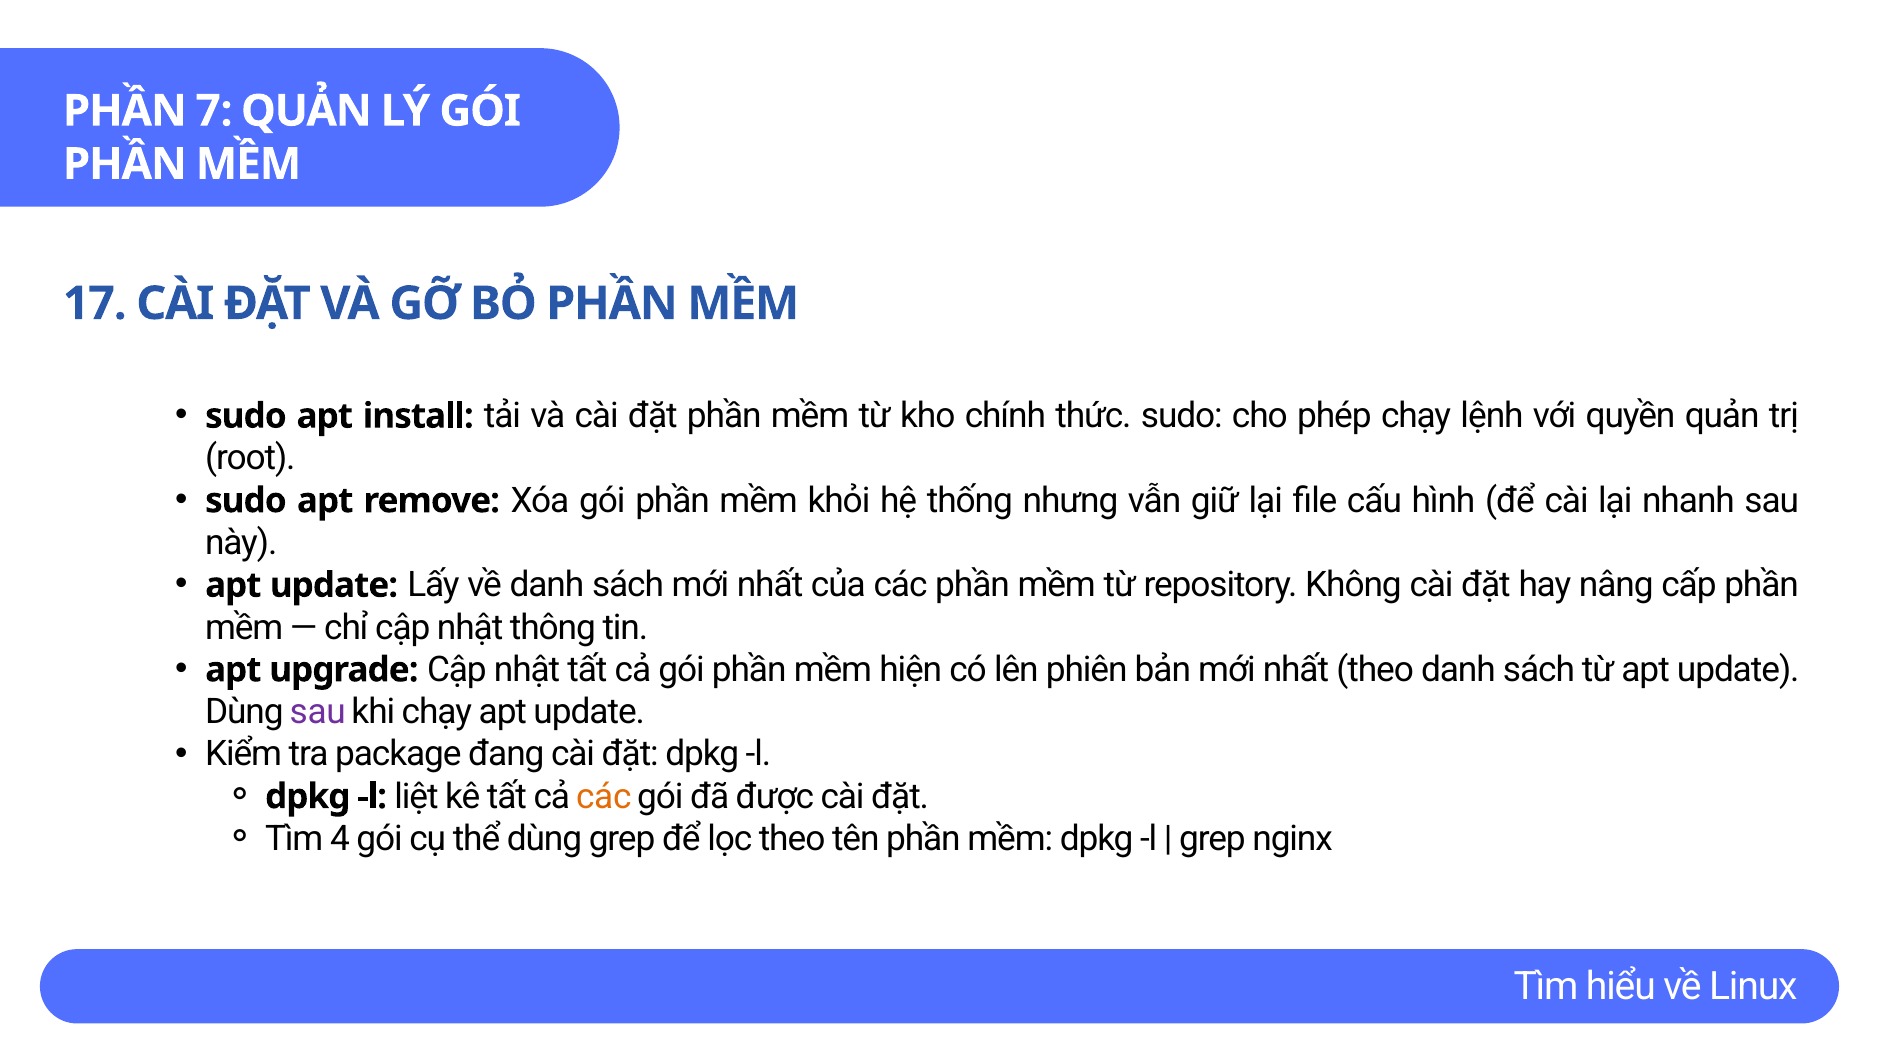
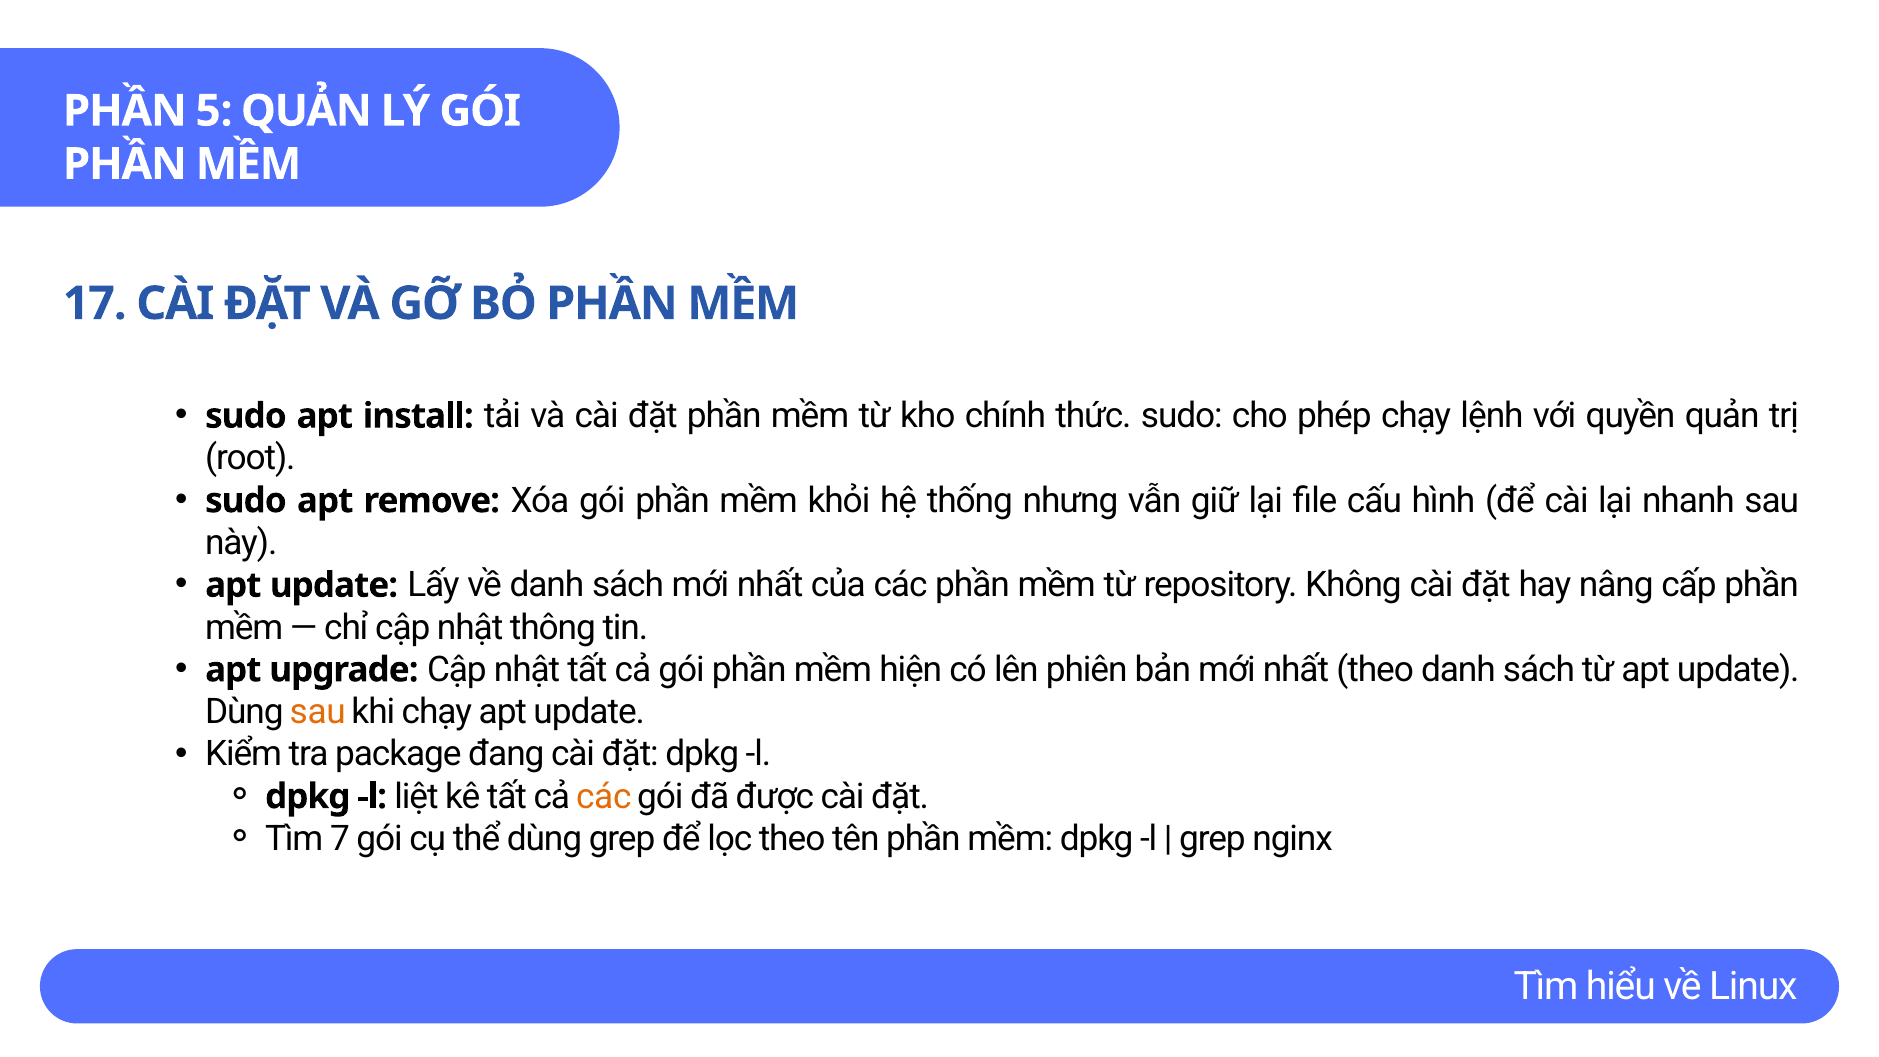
7: 7 -> 5 (214, 111)
sau colour: purple -> orange (318, 712)
4: 4 -> 7 (340, 839)
